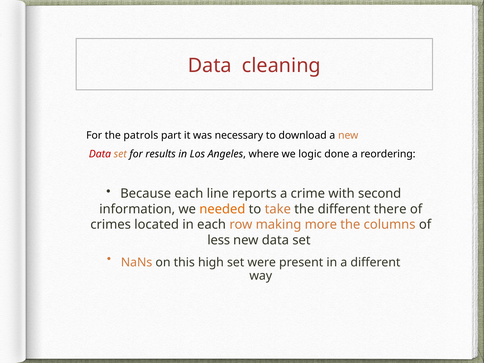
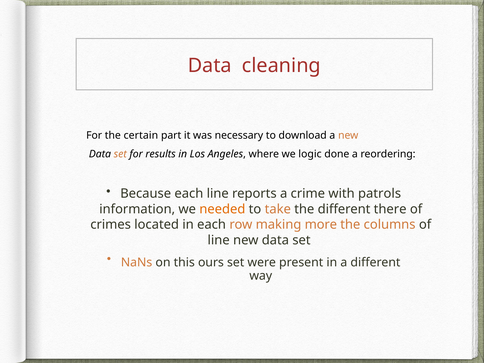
patrols: patrols -> certain (141, 135)
Data colour: red -> black (100, 154)
second: second -> patrols (380, 193)
less: less -> line (219, 240)
high: high -> ours (211, 263)
